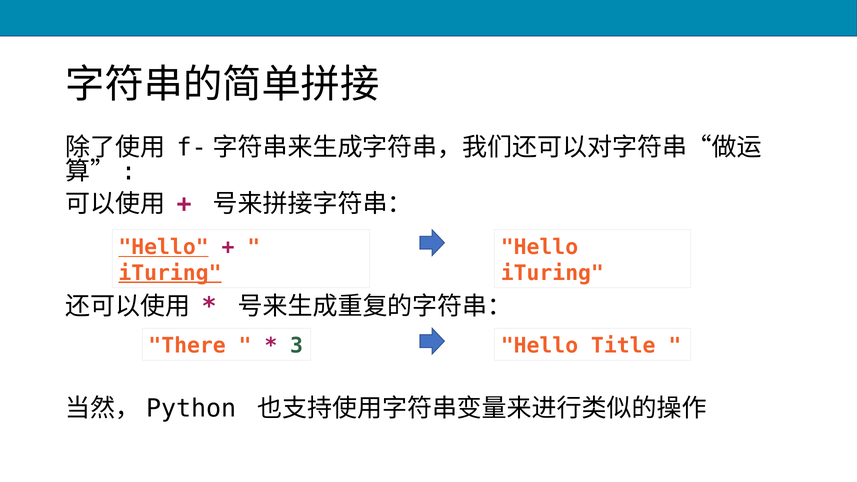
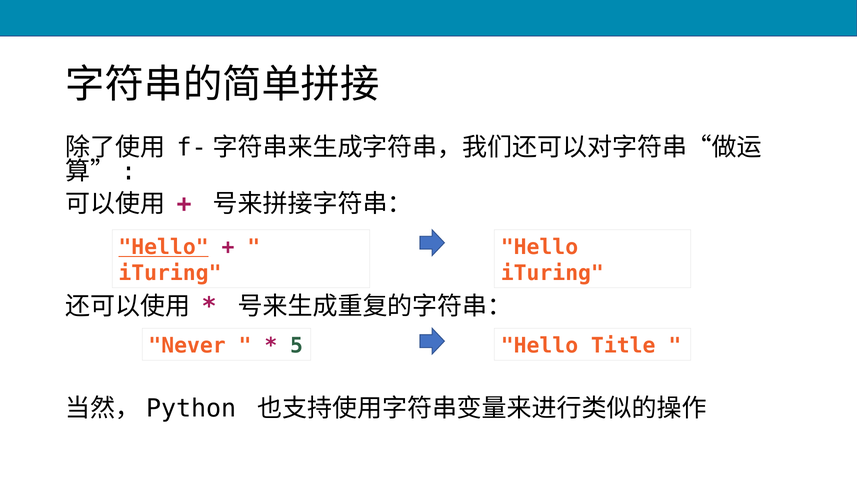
iTuring underline: present -> none (170, 273)
There: There -> Never (187, 346)
3: 3 -> 5 (297, 346)
